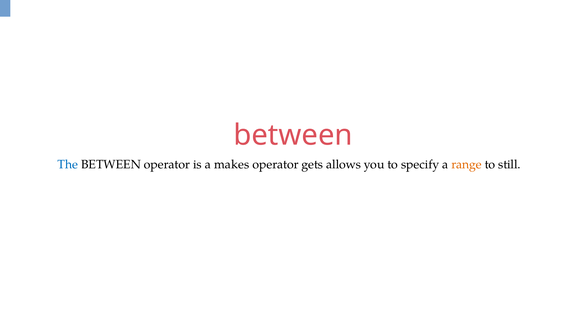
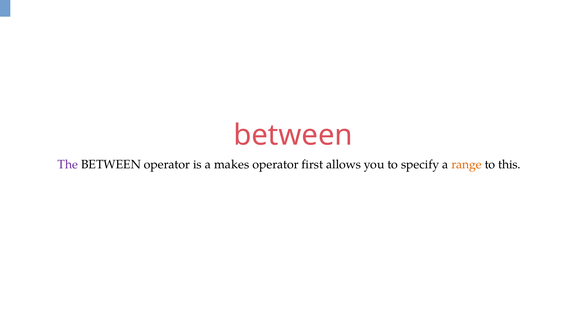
The colour: blue -> purple (68, 165)
gets: gets -> first (312, 165)
still: still -> this (509, 165)
